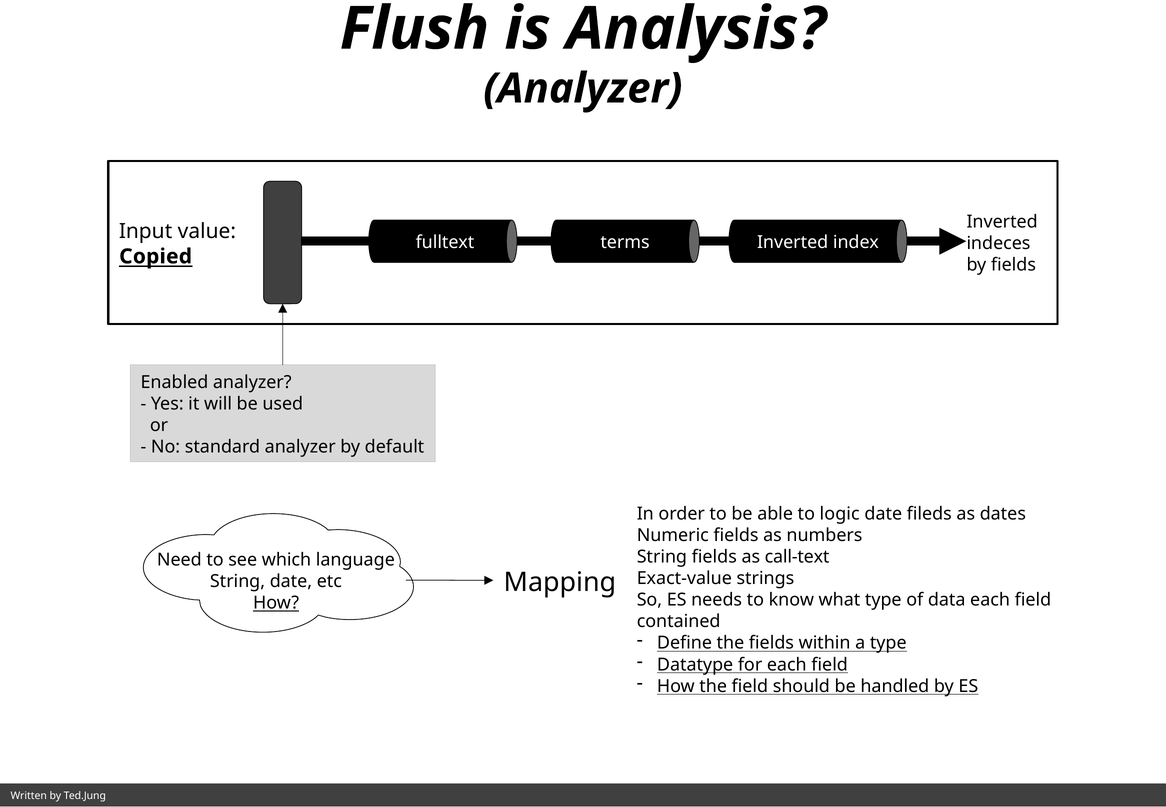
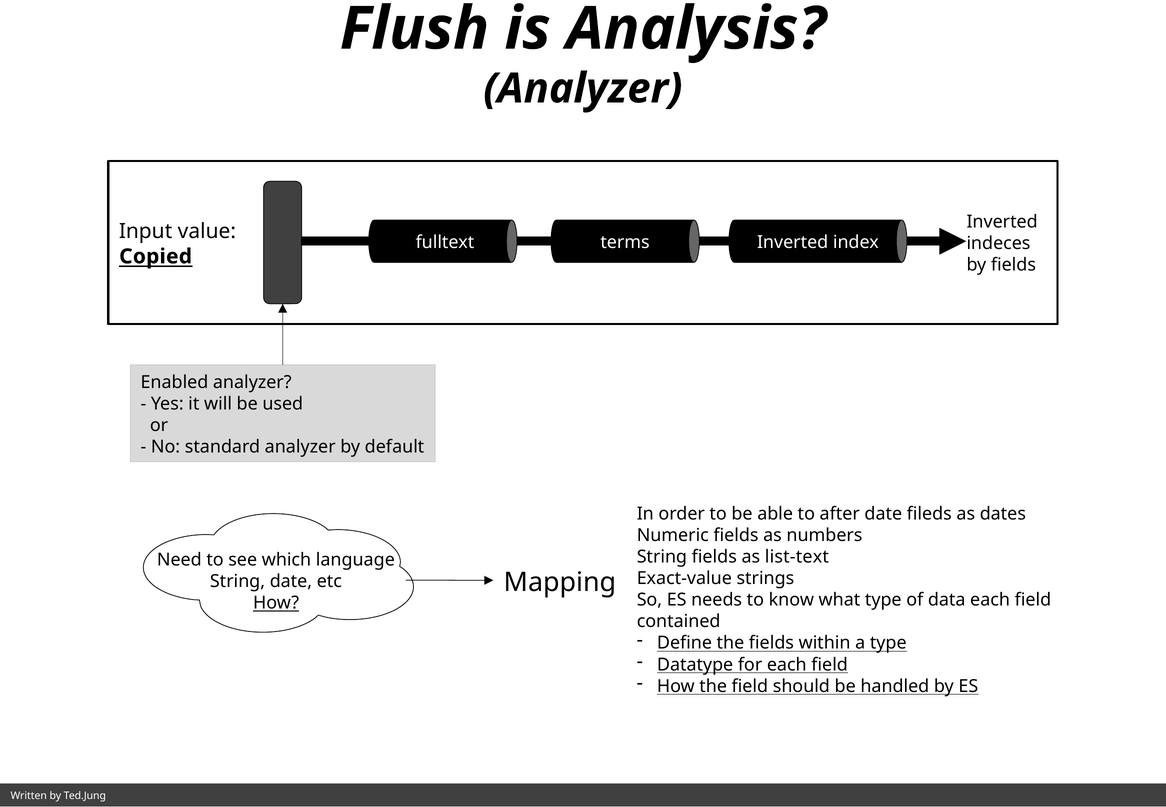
logic: logic -> after (840, 514)
call-text: call-text -> list-text (797, 557)
